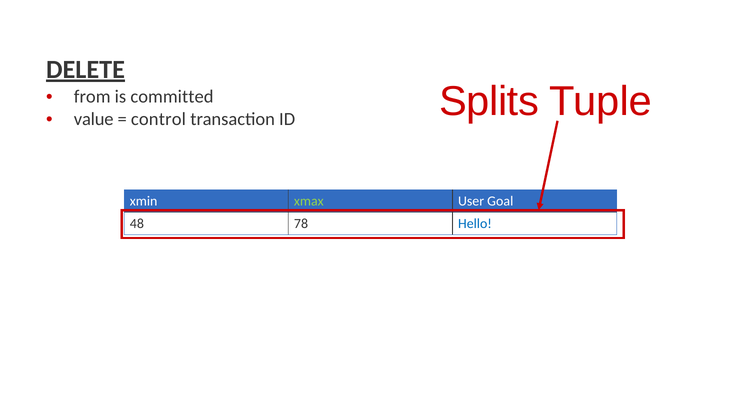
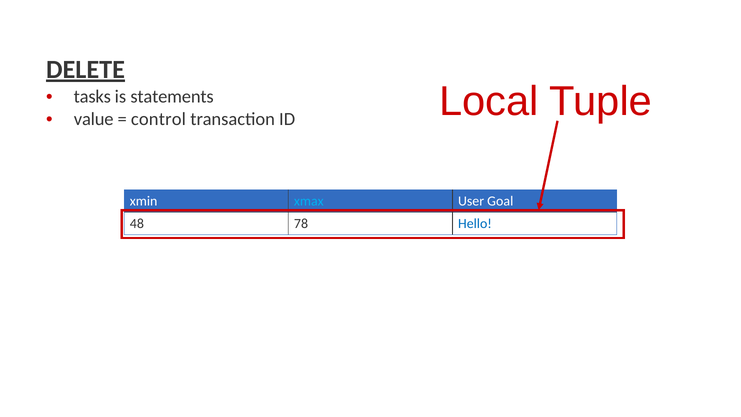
from: from -> tasks (92, 97)
committed: committed -> statements (172, 97)
Splits: Splits -> Local (489, 101)
xmax colour: light green -> light blue (309, 201)
